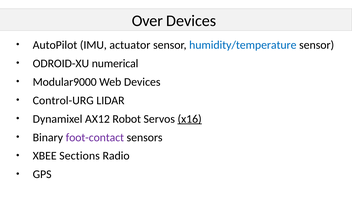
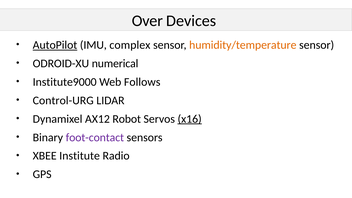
AutoPilot underline: none -> present (55, 45)
actuator: actuator -> complex (130, 45)
humidity/temperature colour: blue -> orange (243, 45)
Modular9000: Modular9000 -> Institute9000 (65, 82)
Web Devices: Devices -> Follows (142, 82)
Sections: Sections -> Institute (80, 156)
